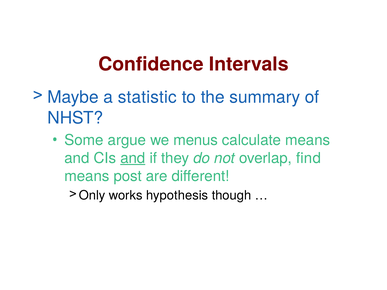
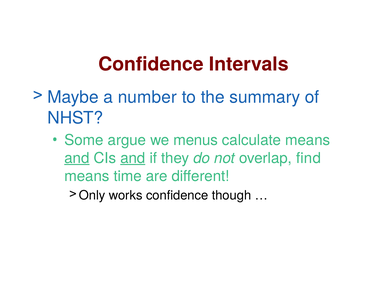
statistic: statistic -> number (147, 97)
and underline: none -> present (77, 158)
post: post -> time (128, 176)
works hypothesis: hypothesis -> confidence (177, 196)
